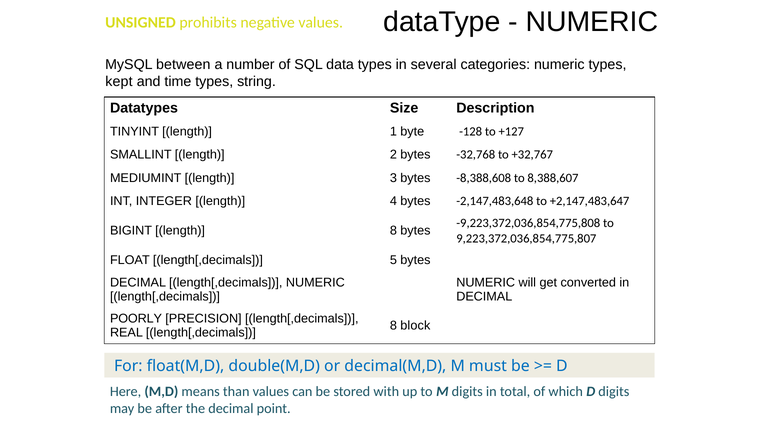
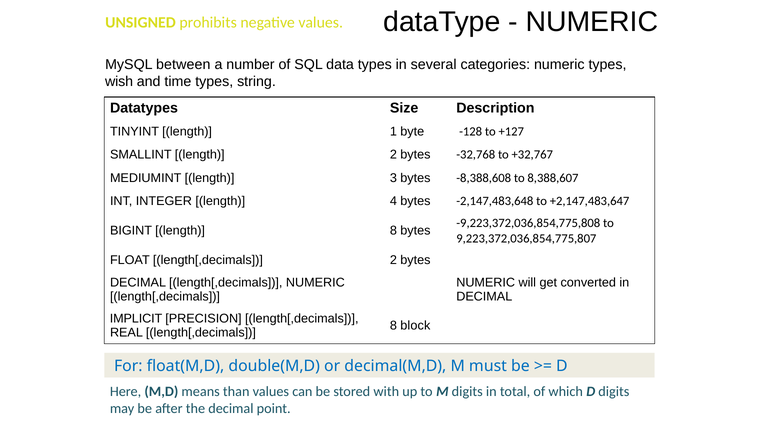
kept: kept -> wish (119, 82)
length[,decimals 5: 5 -> 2 (393, 260)
POORLY: POORLY -> IMPLICIT (136, 319)
